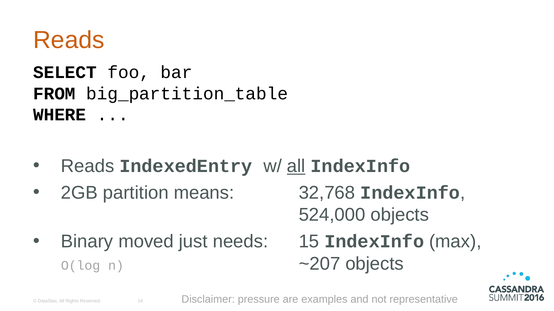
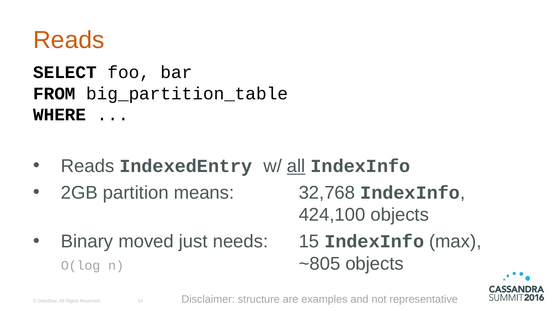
524,000: 524,000 -> 424,100 (332, 215)
~207: ~207 -> ~805 (319, 264)
pressure: pressure -> structure (259, 300)
